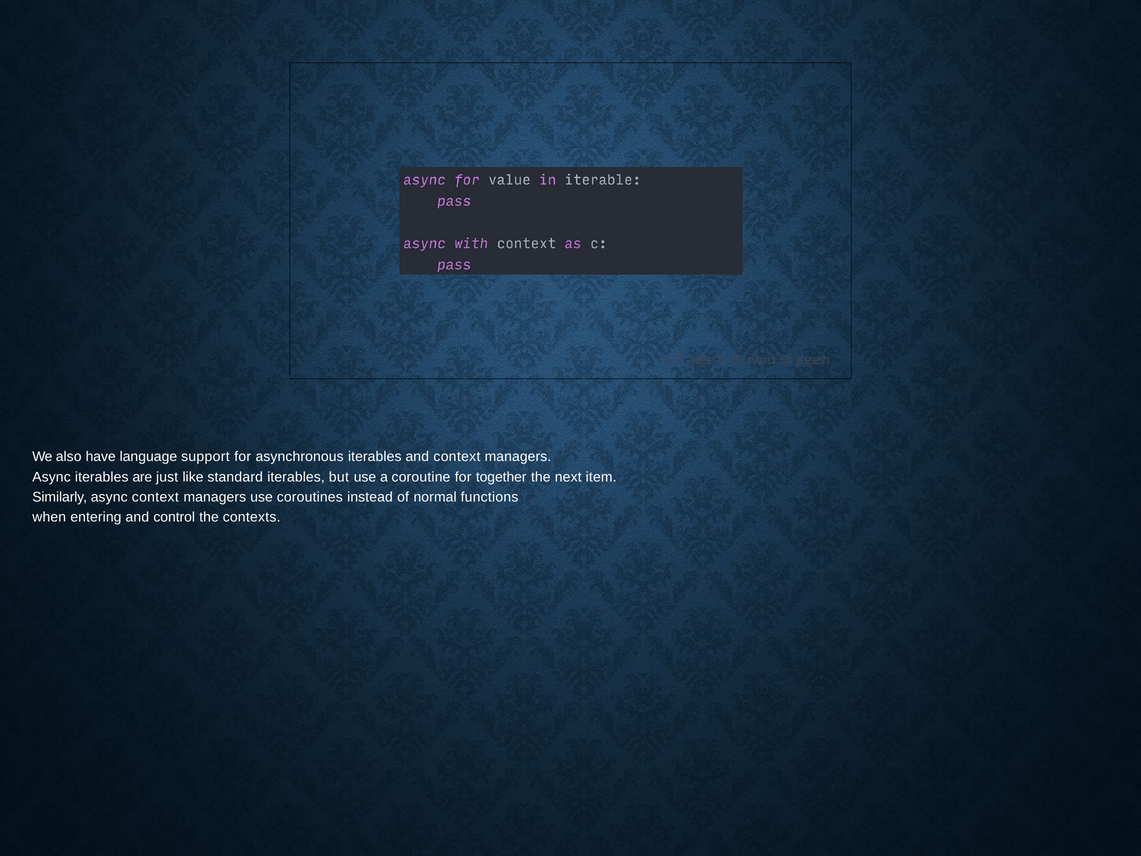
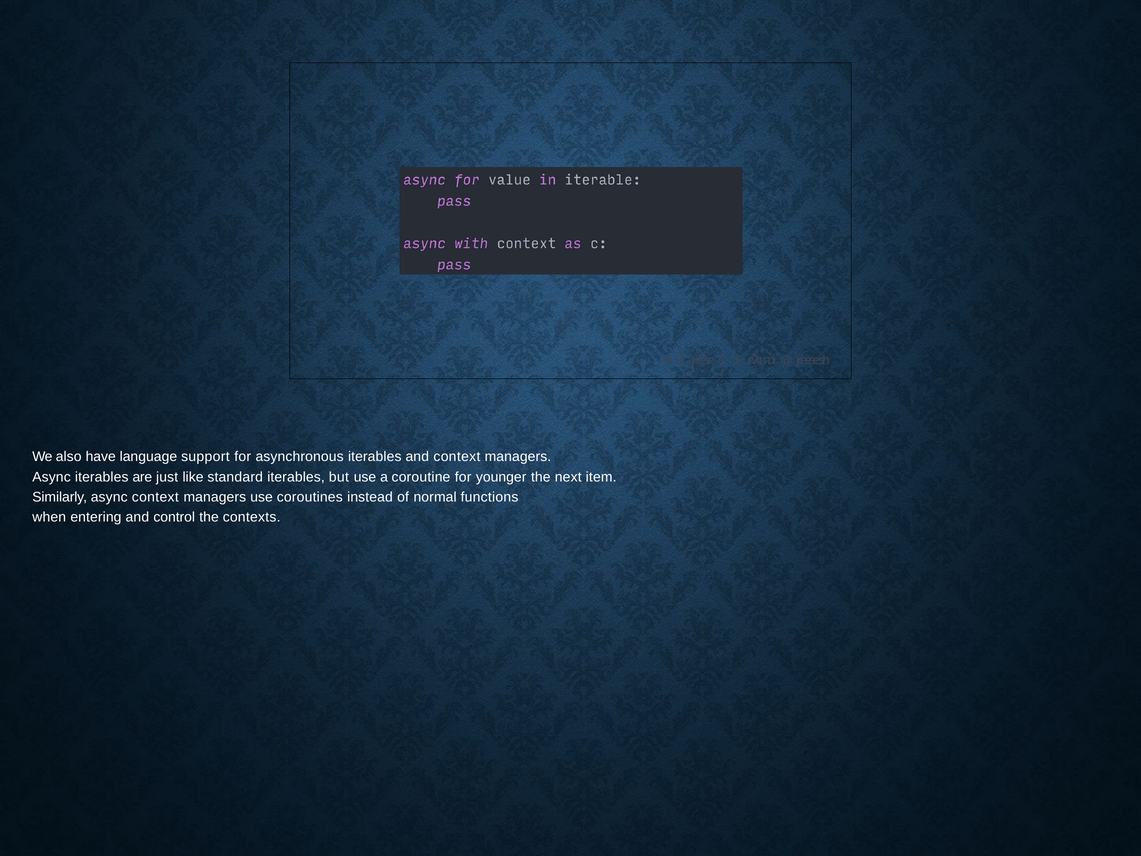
together: together -> younger (501, 477)
